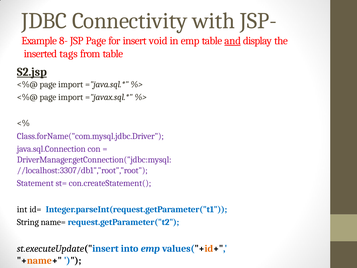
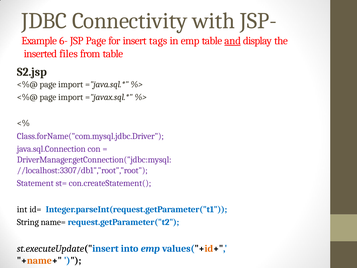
8-: 8- -> 6- (64, 41)
void: void -> tags (158, 41)
tags: tags -> files (69, 54)
S2.jsp underline: present -> none (32, 72)
